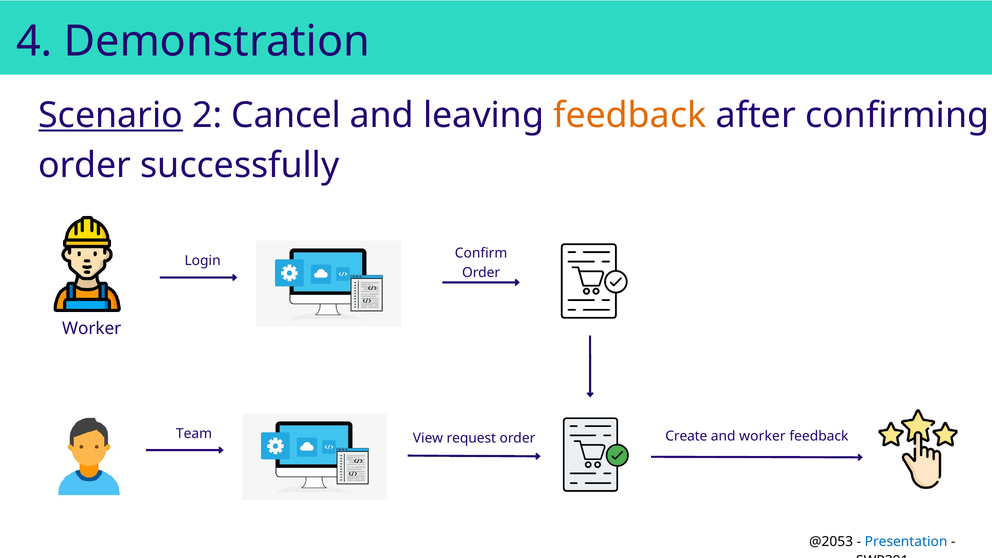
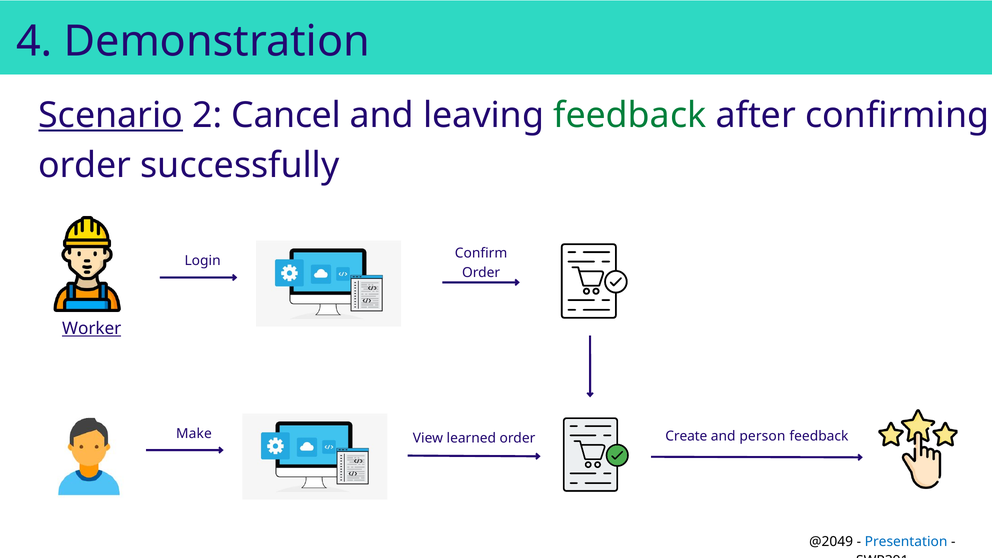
feedback colour: orange -> green (630, 115)
Worker underline: none -> present (92, 329)
Team: Team -> Make (194, 433)
request: request -> learned (471, 438)
and worker: worker -> person (762, 436)
@2053: @2053 -> @2049 (831, 542)
